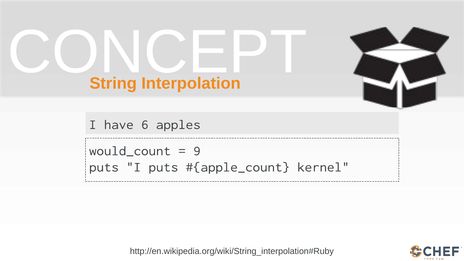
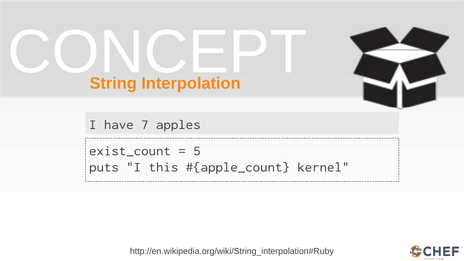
6: 6 -> 7 (145, 124)
would_count: would_count -> exist_count (130, 151)
9: 9 -> 5 (197, 151)
I puts: puts -> this (163, 167)
